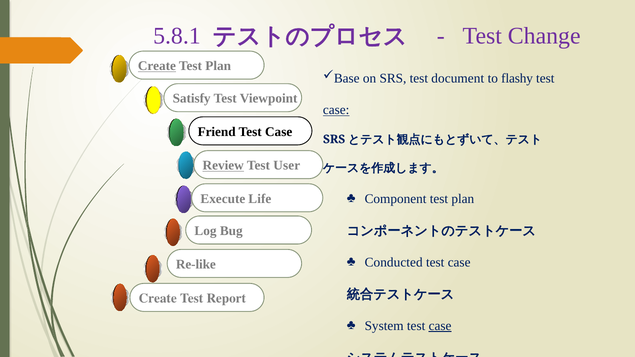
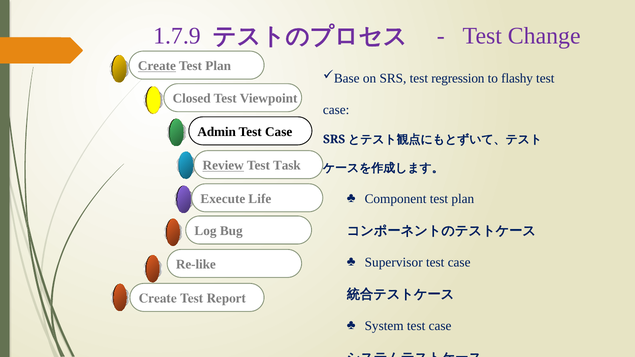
5.8.1: 5.8.1 -> 1.7.9 (177, 36)
document: document -> regression (458, 78)
Satisfy: Satisfy -> Closed (192, 99)
case underline: present -> none (336, 110)
Friend: Friend -> Admin (217, 132)
User: User -> Task (287, 166)
Conducted: Conducted -> Supervisor (394, 262)
case underline: present -> none (440, 326)
